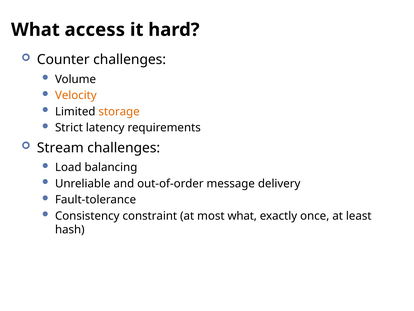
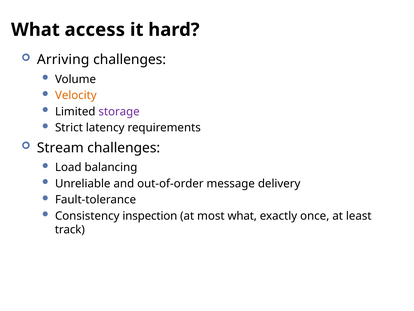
Counter: Counter -> Arriving (63, 60)
storage colour: orange -> purple (119, 111)
constraint: constraint -> inspection (150, 216)
hash: hash -> track (70, 229)
